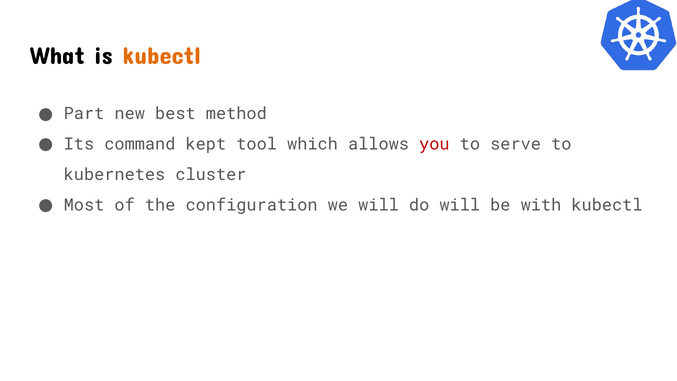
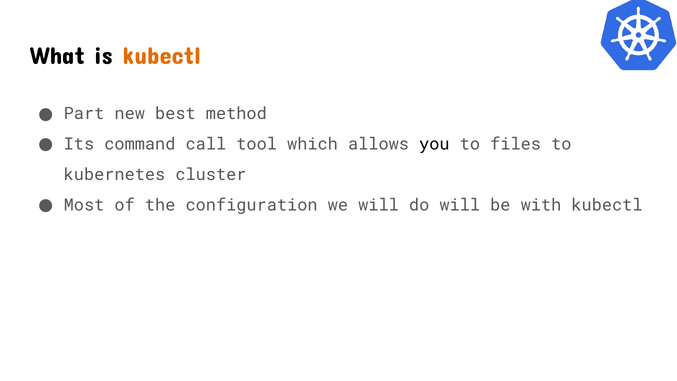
kept: kept -> call (206, 144)
you colour: red -> black (434, 144)
serve: serve -> files (516, 144)
